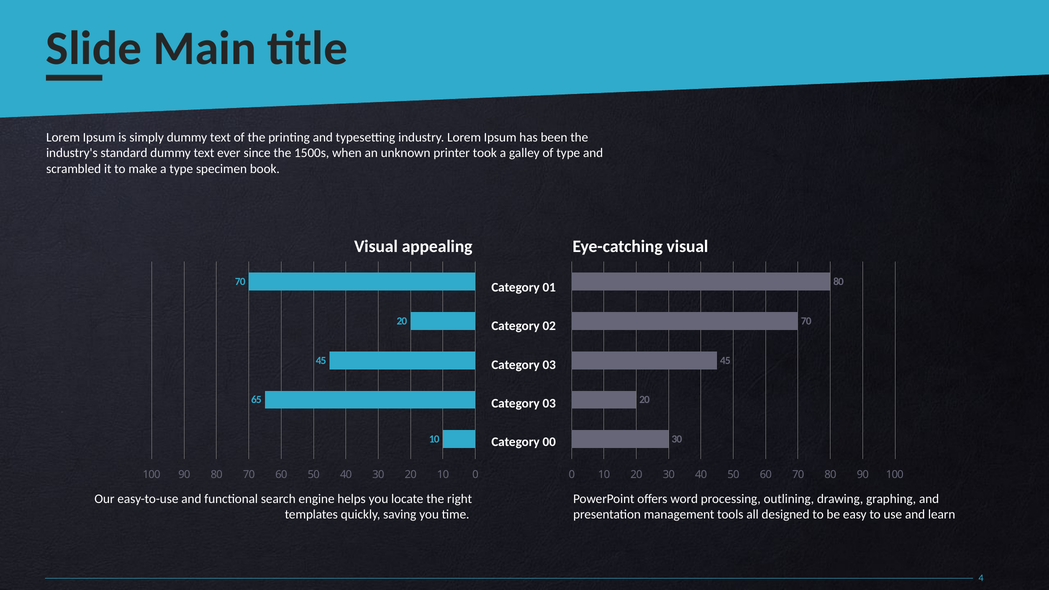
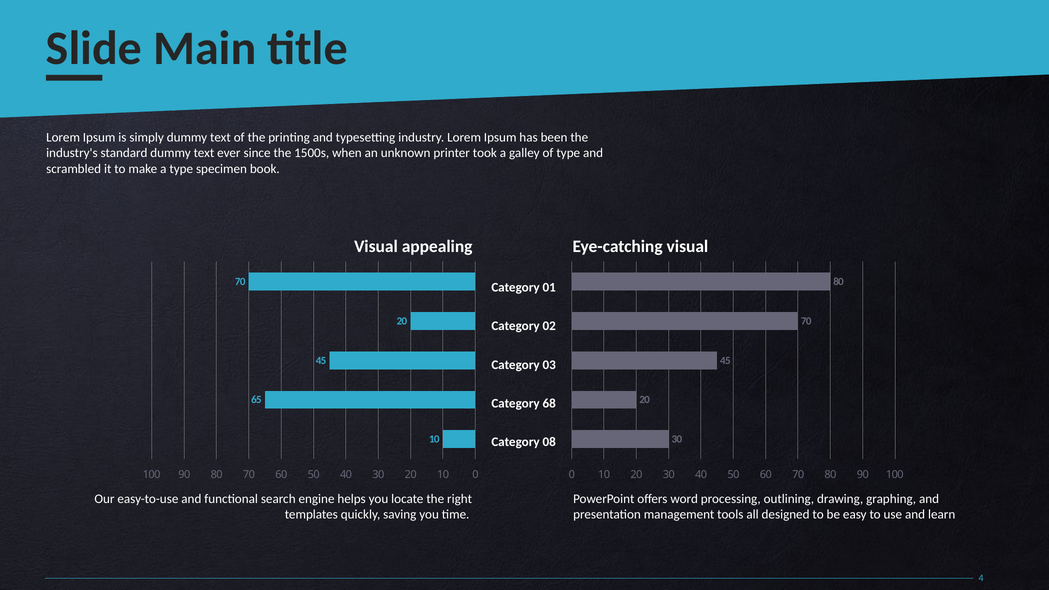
03: 03 -> 68 (549, 403)
00: 00 -> 08 (549, 442)
